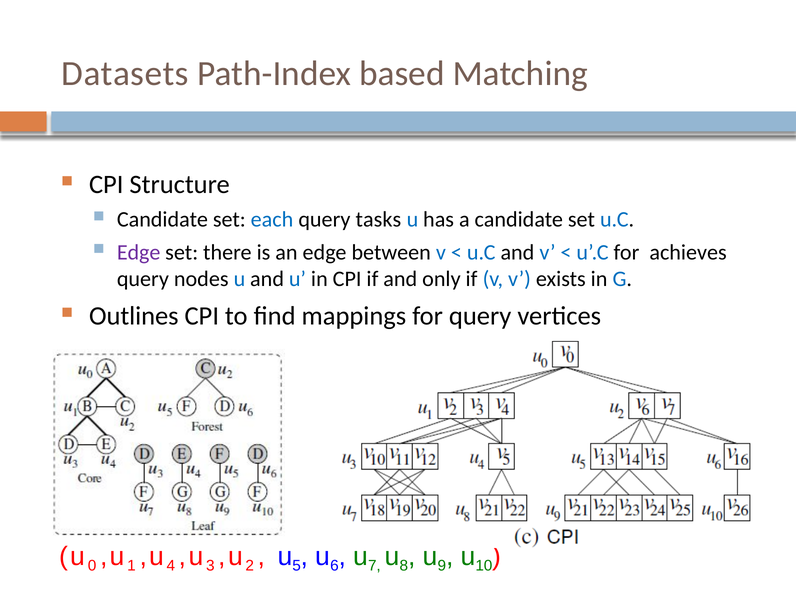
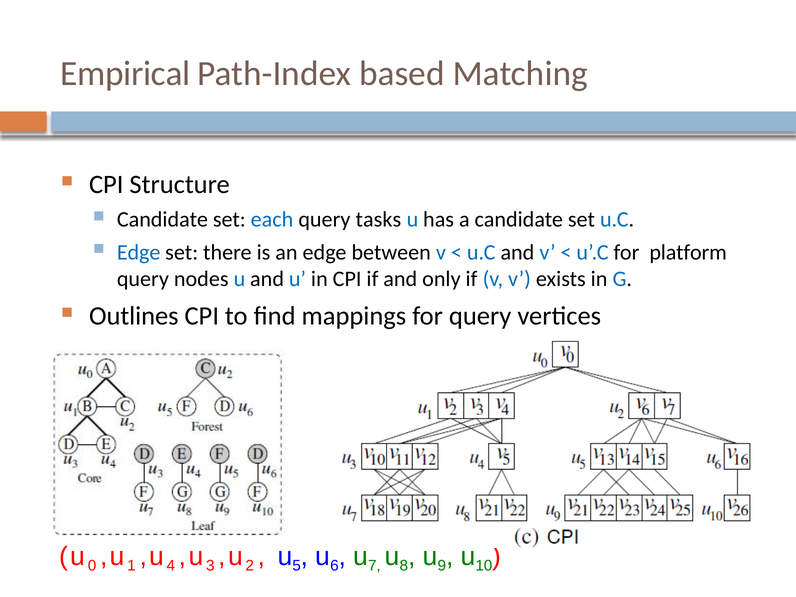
Datasets: Datasets -> Empirical (125, 74)
Edge colour: purple -> blue (139, 252)
achieves: achieves -> platform (688, 252)
